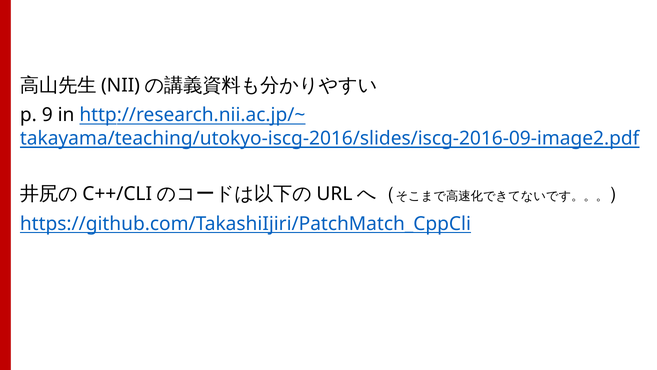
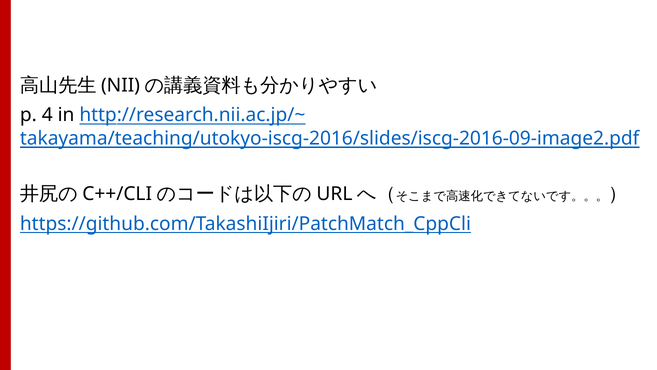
9: 9 -> 4 (47, 115)
